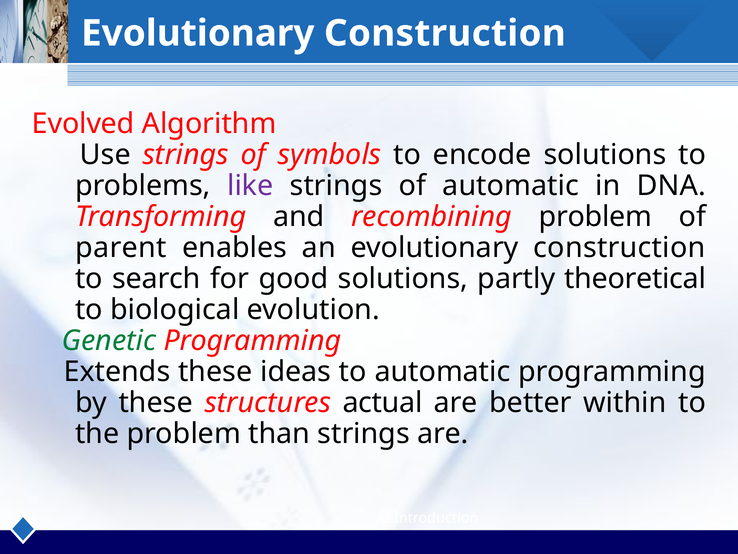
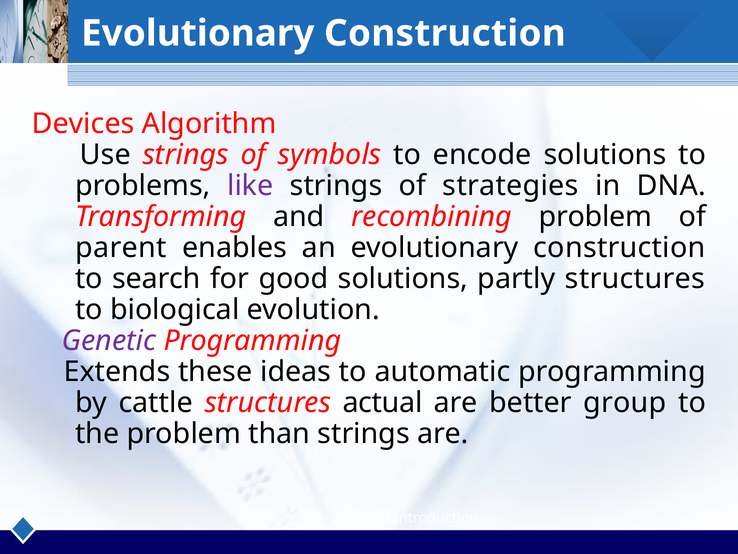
Evolved: Evolved -> Devices (83, 124)
of automatic: automatic -> strategies (511, 186)
partly theoretical: theoretical -> structures (635, 279)
Genetic colour: green -> purple (109, 341)
by these: these -> cattle (156, 403)
within: within -> group (625, 403)
